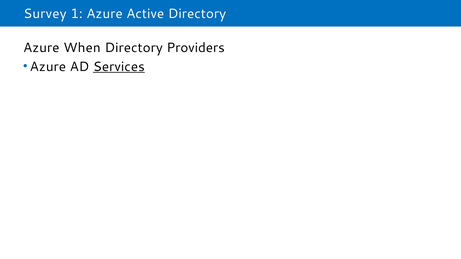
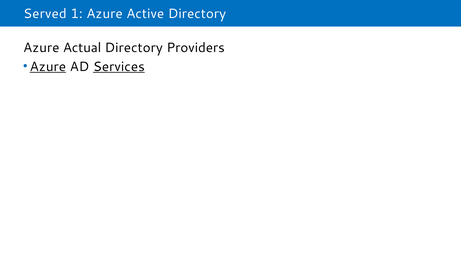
Survey: Survey -> Served (45, 14)
When: When -> Actual (82, 48)
Azure underline: none -> present (48, 67)
